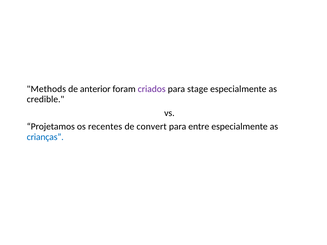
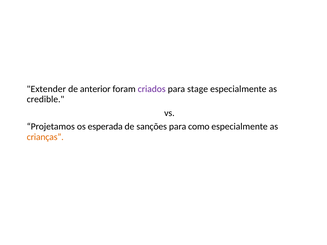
Methods: Methods -> Extender (46, 89)
recentes: recentes -> esperada (105, 127)
convert: convert -> sanções (152, 127)
entre: entre -> como (199, 127)
crianças colour: blue -> orange (45, 137)
